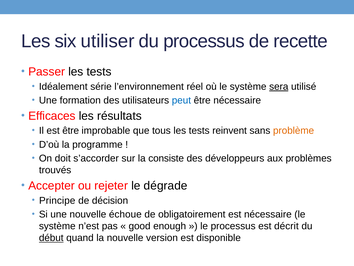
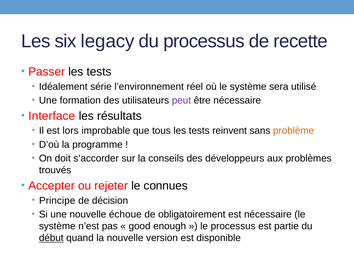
utiliser: utiliser -> legacy (108, 41)
sera underline: present -> none (279, 86)
peut colour: blue -> purple (181, 100)
Efficaces: Efficaces -> Interface (52, 116)
est être: être -> lors (71, 130)
consiste: consiste -> conseils (166, 158)
dégrade: dégrade -> connues (166, 185)
décrit: décrit -> partie (286, 226)
